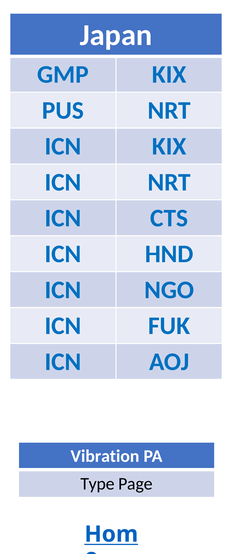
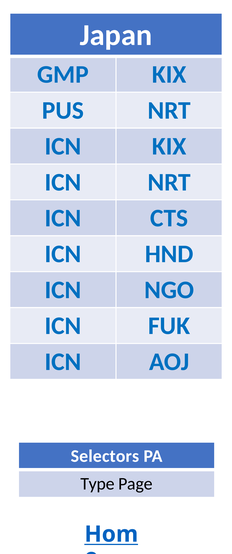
Vibration: Vibration -> Selectors (105, 457)
